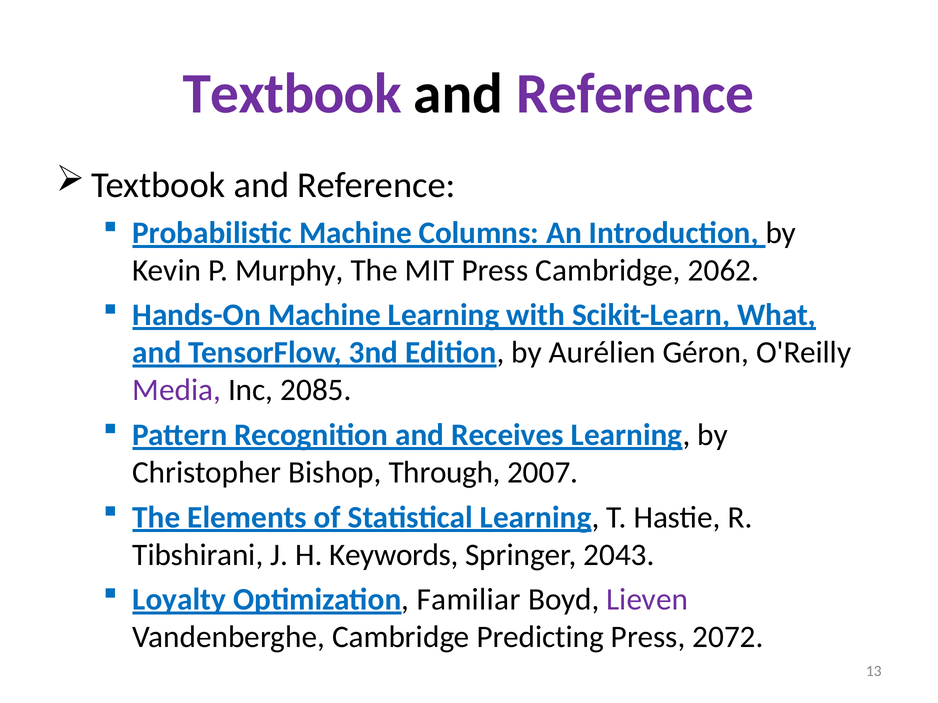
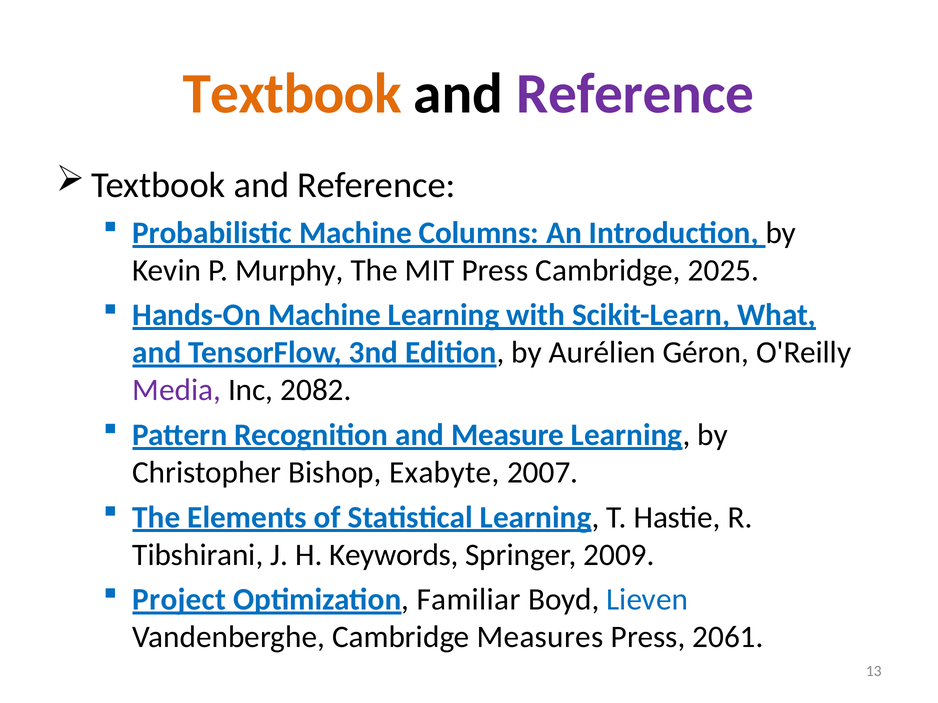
Textbook colour: purple -> orange (292, 94)
2062: 2062 -> 2025 (724, 271)
2085: 2085 -> 2082 (316, 390)
Receives: Receives -> Measure (508, 435)
Through: Through -> Exabyte (444, 473)
2043: 2043 -> 2009 (619, 555)
Loyalty: Loyalty -> Project (179, 600)
Lieven colour: purple -> blue (647, 600)
Predicting: Predicting -> Measures (540, 637)
2072: 2072 -> 2061 (728, 637)
